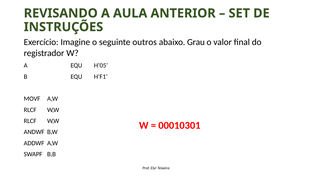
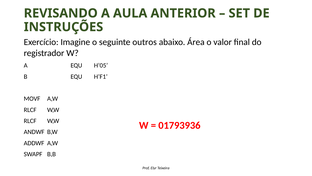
Grau: Grau -> Área (196, 42)
00010301: 00010301 -> 01793936 (179, 125)
